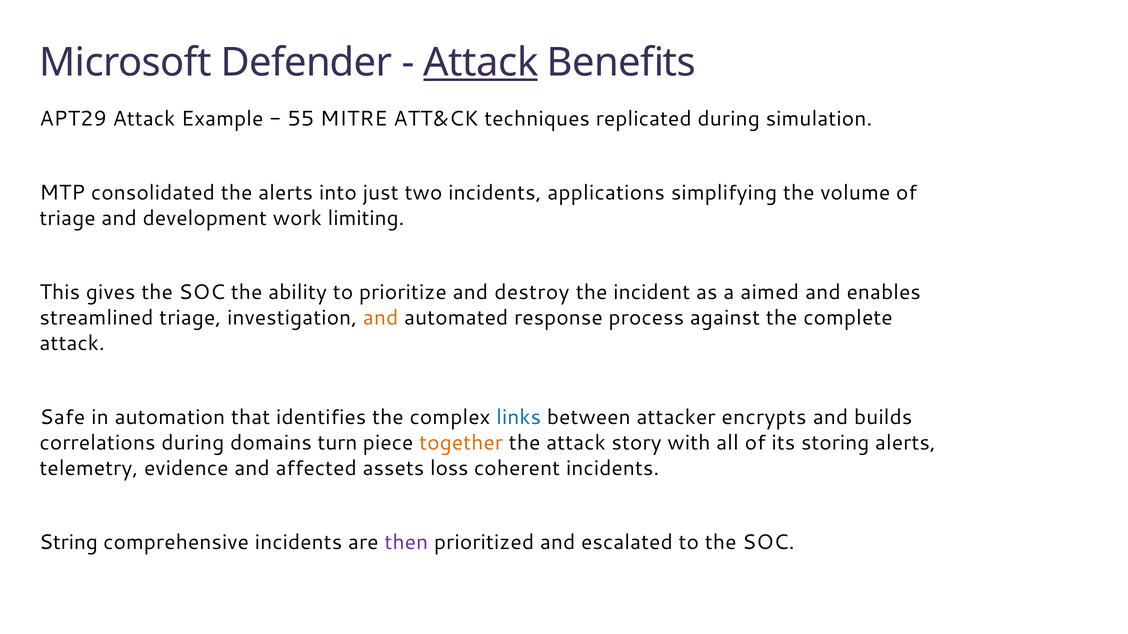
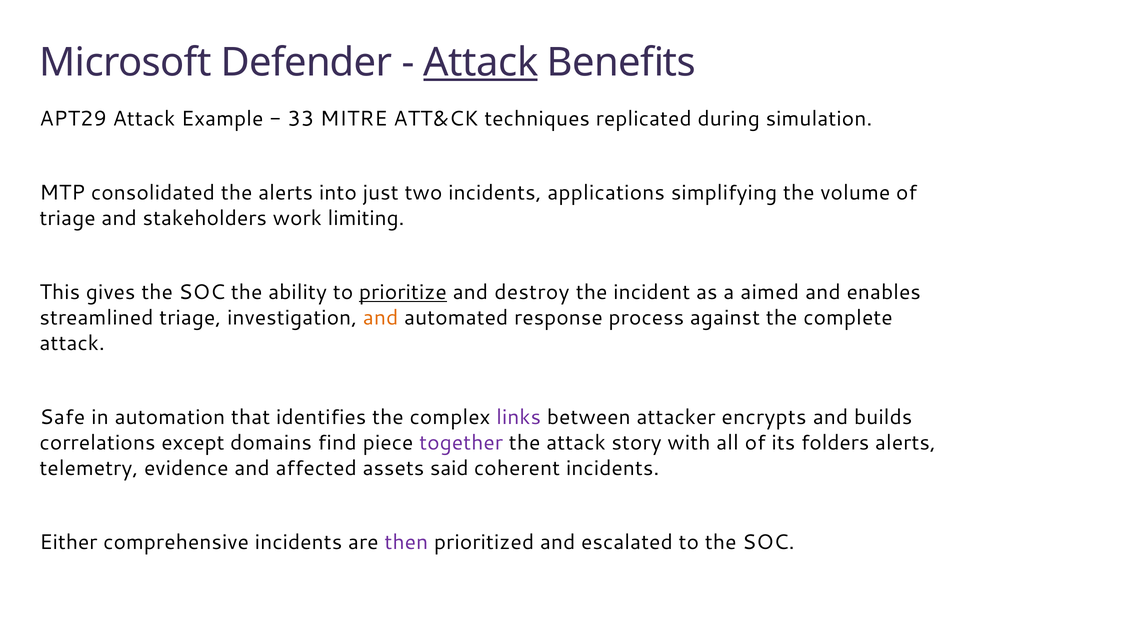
55: 55 -> 33 (301, 119)
development: development -> stakeholders (205, 218)
prioritize underline: none -> present (403, 293)
links colour: blue -> purple (519, 418)
correlations during: during -> except (193, 443)
turn: turn -> find (337, 443)
together colour: orange -> purple (461, 443)
storing: storing -> folders (835, 443)
loss: loss -> said (449, 468)
String: String -> Either (68, 543)
